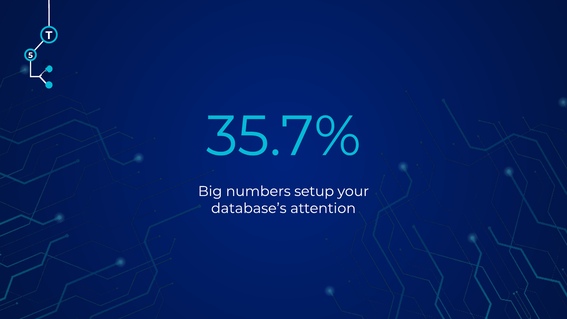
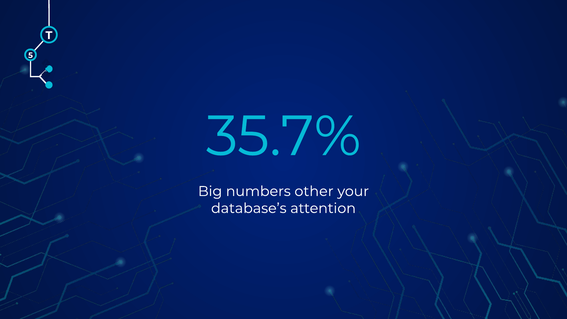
setup: setup -> other (314, 191)
